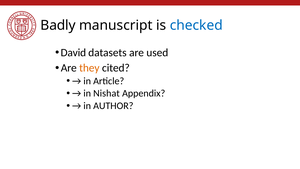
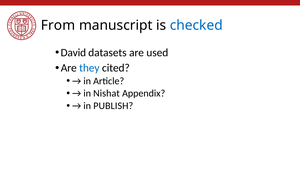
Badly: Badly -> From (58, 25)
they colour: orange -> blue (89, 68)
AUTHOR: AUTHOR -> PUBLISH (113, 106)
